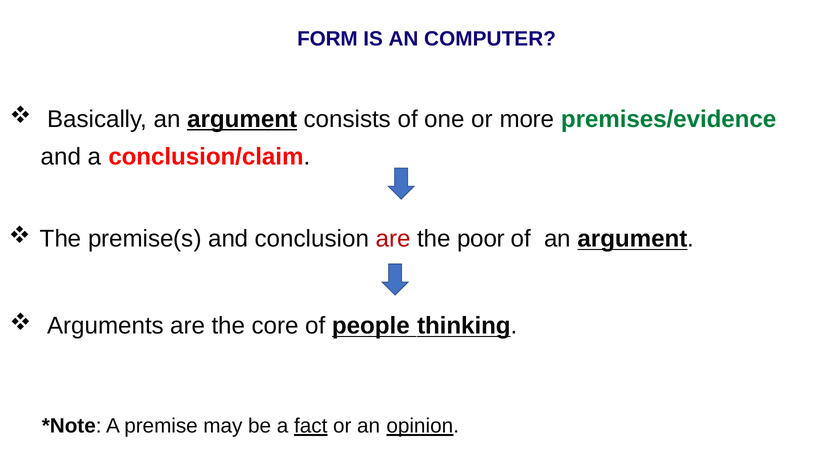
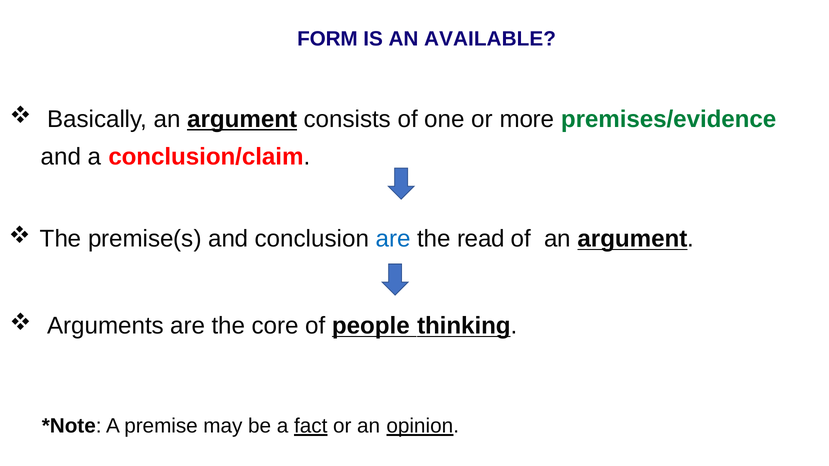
COMPUTER: COMPUTER -> AVAILABLE (490, 39)
are colour: red -> blue (393, 239)
poor: poor -> read (481, 239)
